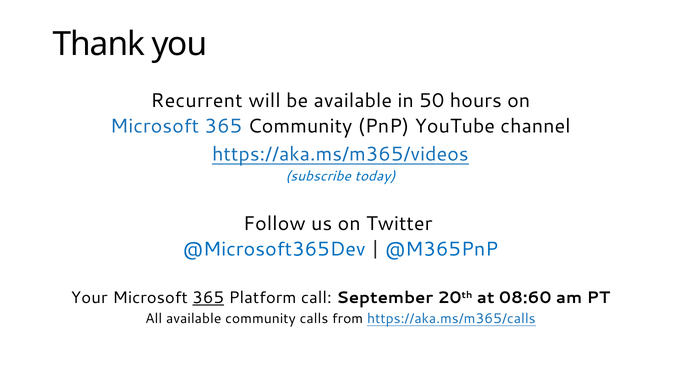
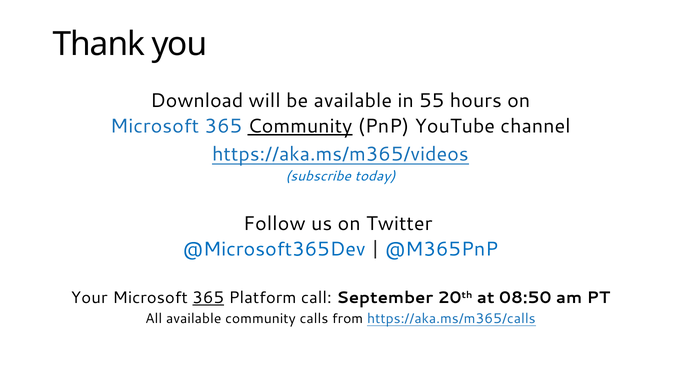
Recurrent: Recurrent -> Download (197, 101)
50: 50 -> 55 (432, 101)
Community underline: none -> present (300, 126)
08:60: 08:60 -> 08:50 (525, 298)
